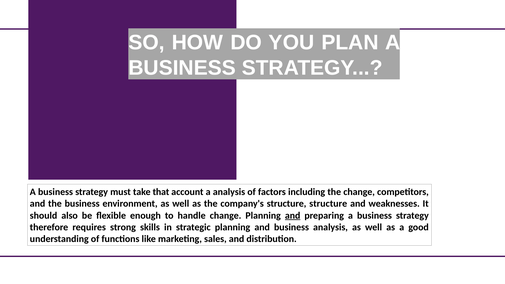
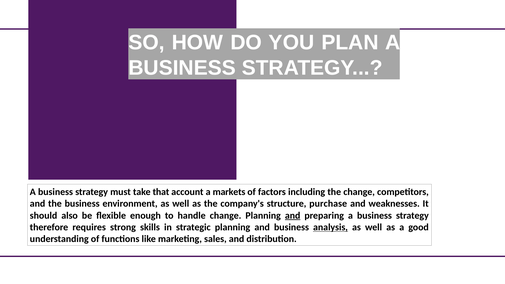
a analysis: analysis -> markets (229, 192)
structure structure: structure -> purchase (328, 204)
analysis underline: none -> present (331, 227)
